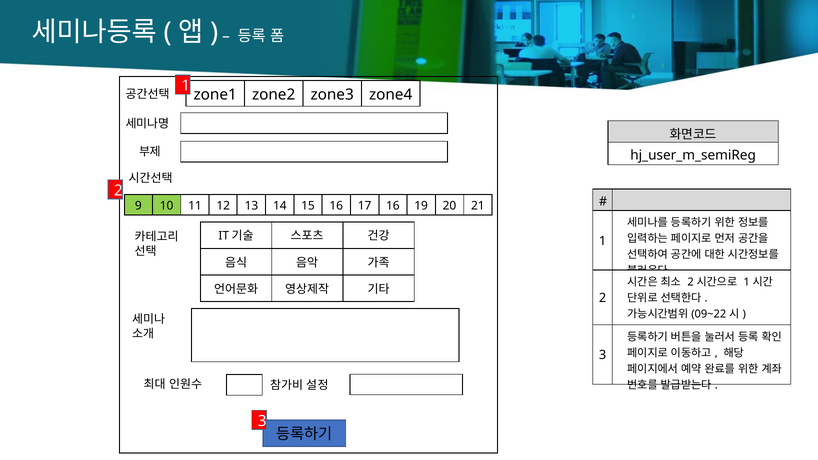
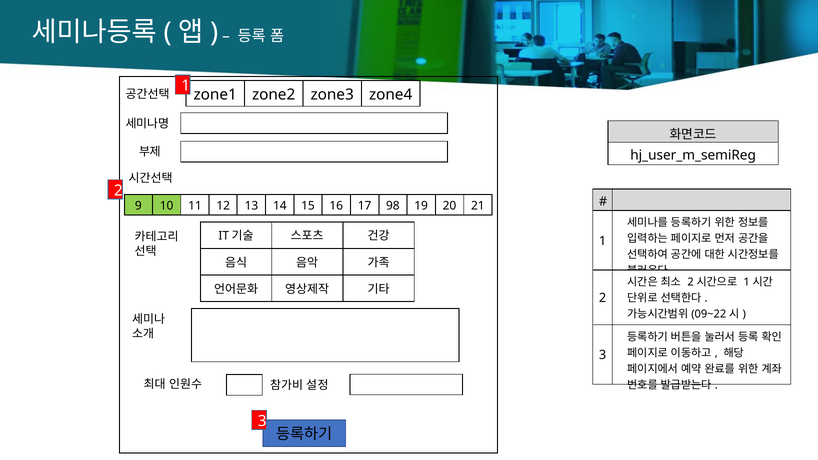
17 16: 16 -> 98 (393, 206)
